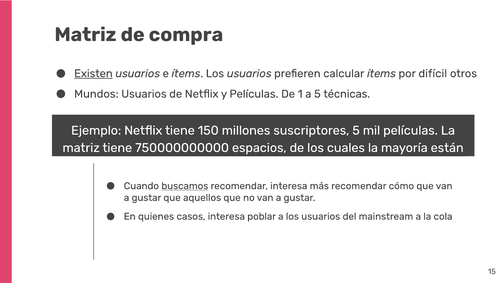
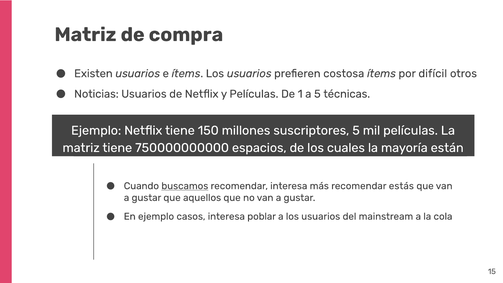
Existen underline: present -> none (93, 74)
calcular: calcular -> costosa (344, 74)
Mundos: Mundos -> Noticias (96, 94)
cómo: cómo -> estás (401, 186)
En quienes: quienes -> ejemplo (156, 216)
